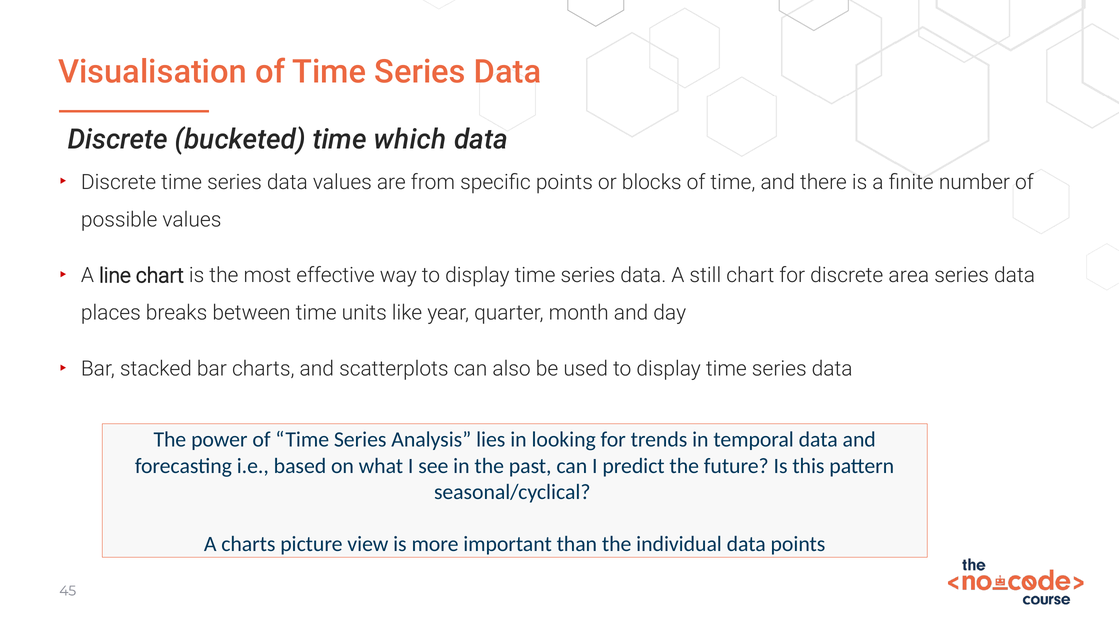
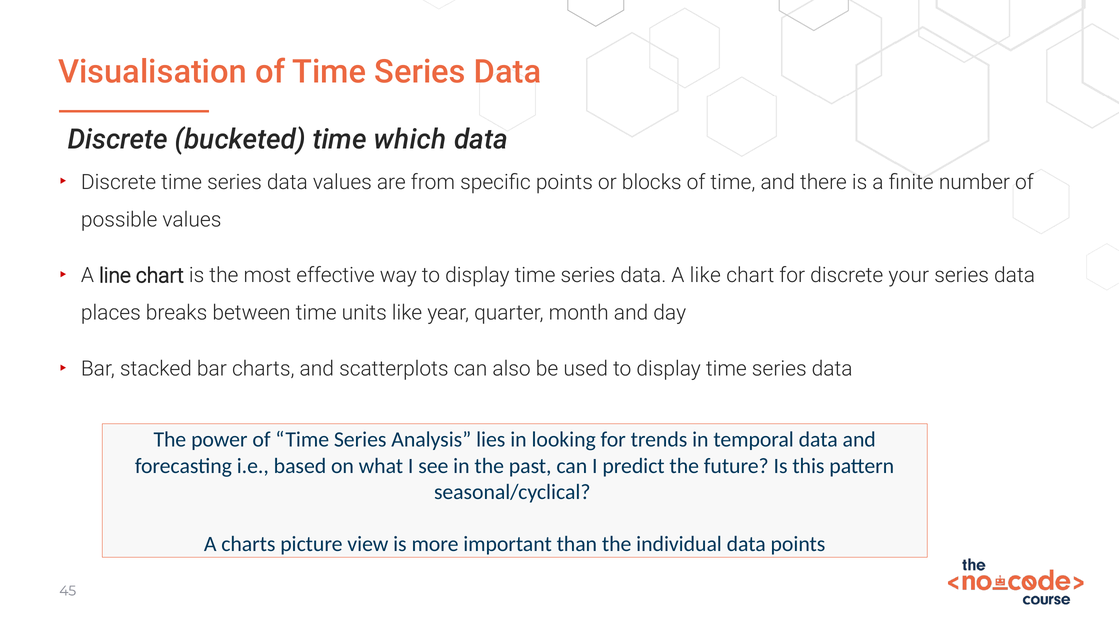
A still: still -> like (705, 275)
area: area -> your (909, 275)
